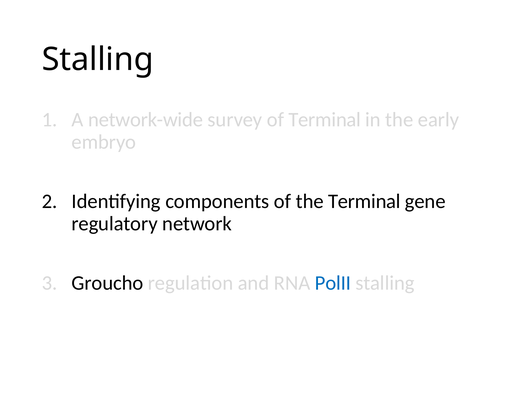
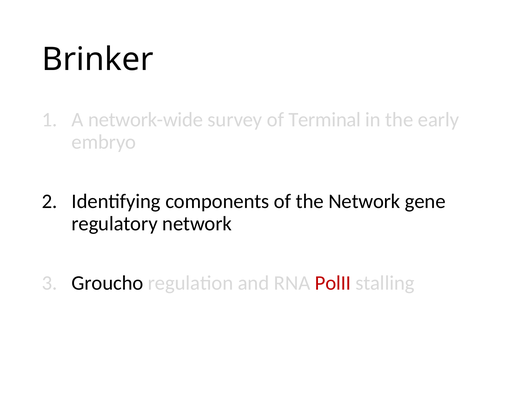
Stalling: Stalling -> Brinker (98, 59)
the Terminal: Terminal -> Network (364, 201)
PolII colour: blue -> red (333, 283)
